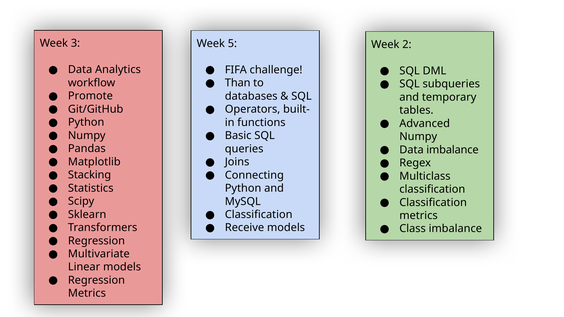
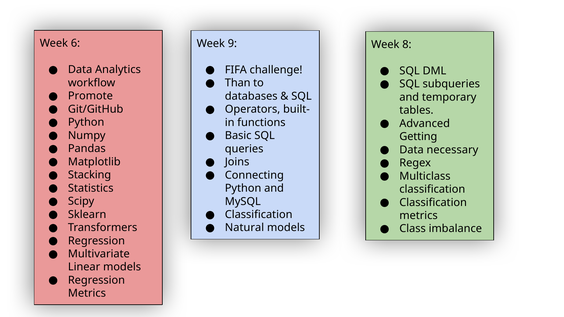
3: 3 -> 6 (75, 43)
5: 5 -> 9 (232, 44)
2: 2 -> 8 (407, 45)
Numpy: Numpy -> Getting (418, 137)
Data imbalance: imbalance -> necessary (452, 150)
Receive: Receive -> Natural (244, 228)
